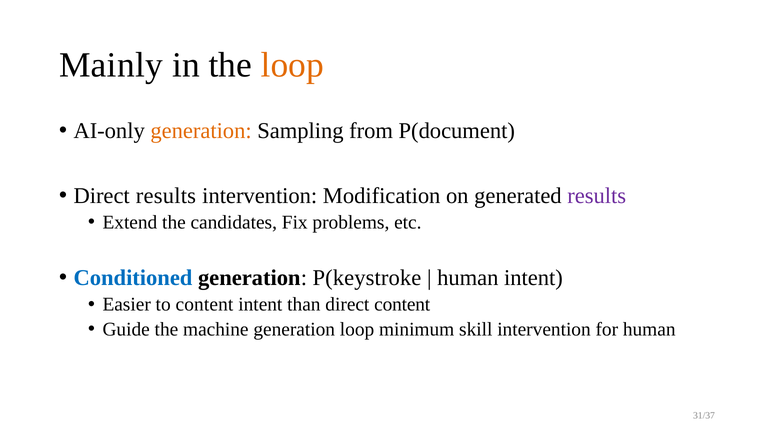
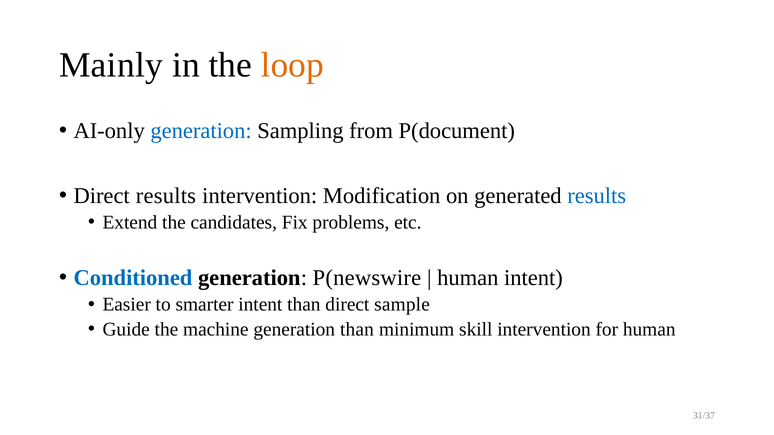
generation colour: orange -> blue (201, 131)
results colour: purple -> blue (597, 196)
P(keystroke: P(keystroke -> P(newswire (367, 278)
to content: content -> smarter (205, 305)
direct content: content -> sample (402, 305)
generation loop: loop -> than (357, 330)
